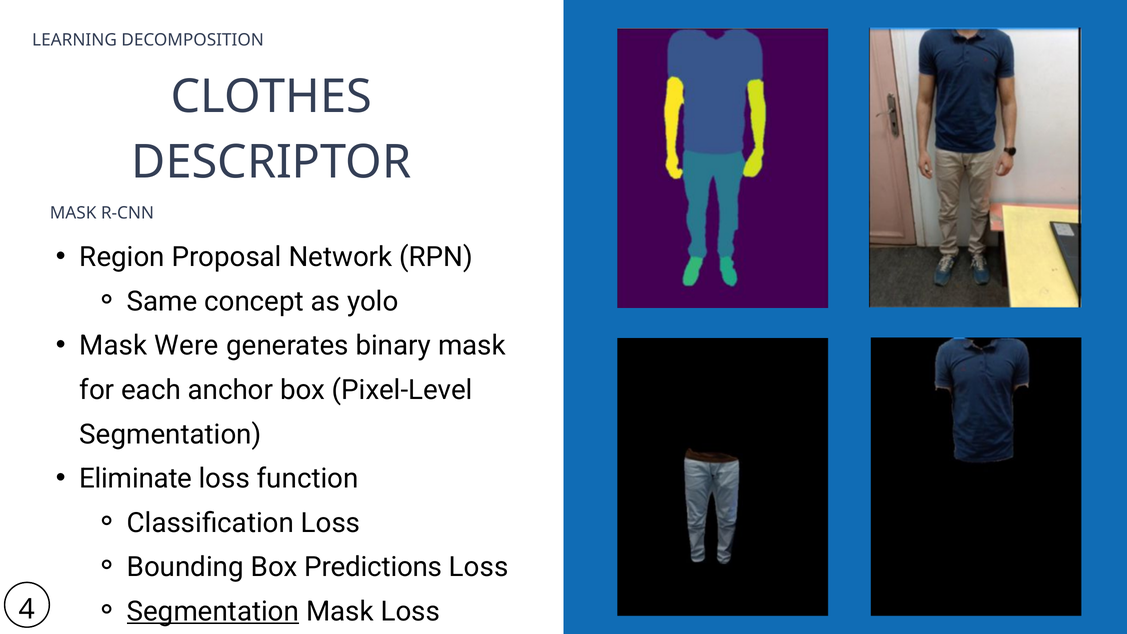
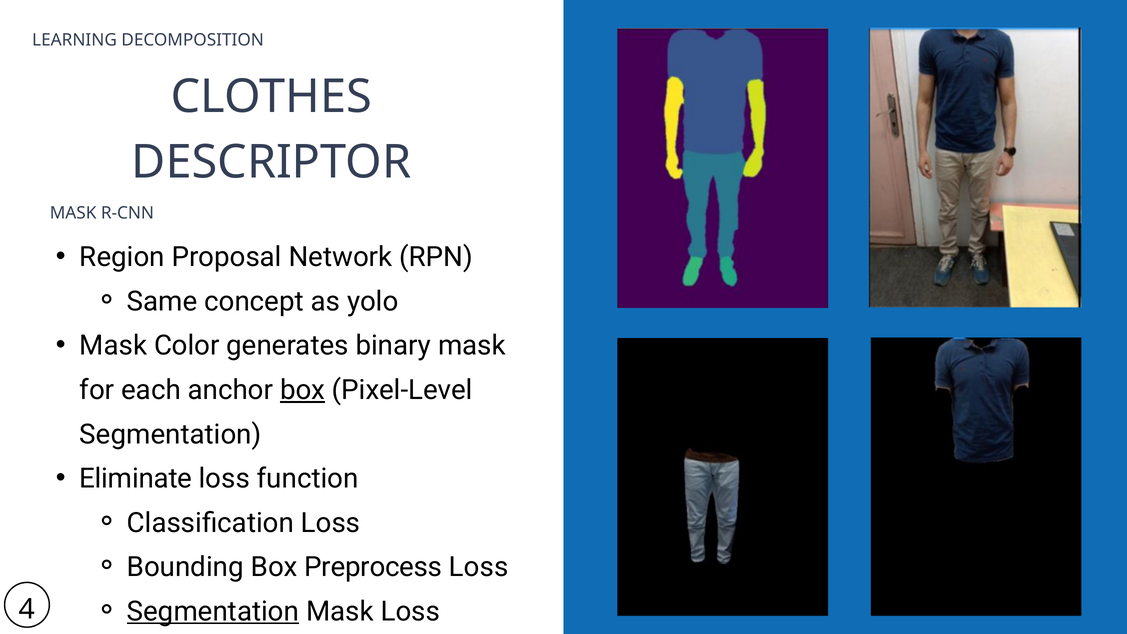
Were: Were -> Color (187, 346)
box underline: none -> present (303, 390)
Predictions: Predictions -> Preprocess (373, 567)
